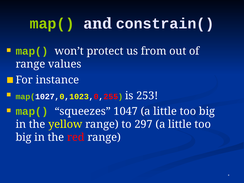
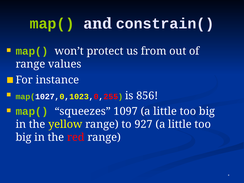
253: 253 -> 856 (147, 96)
1047: 1047 -> 1097 (126, 111)
297: 297 -> 927 (144, 124)
